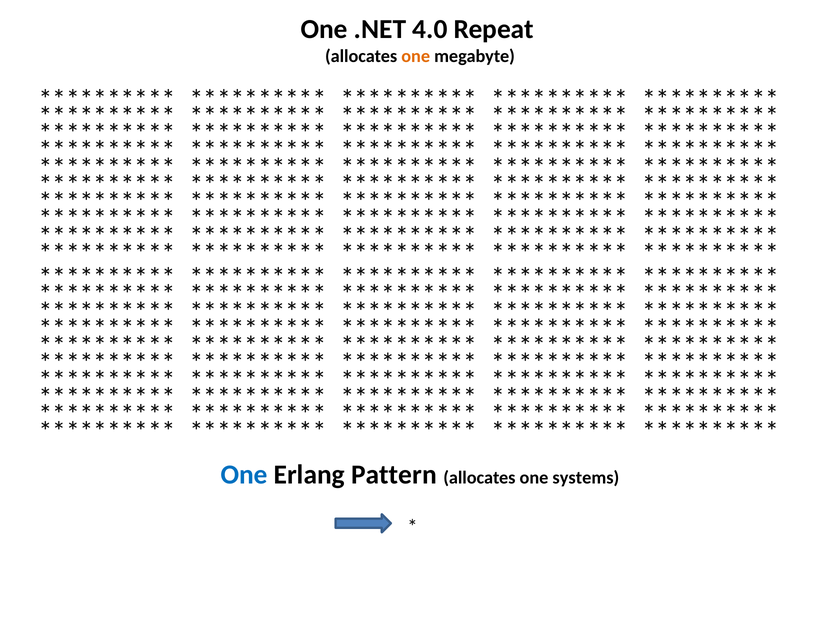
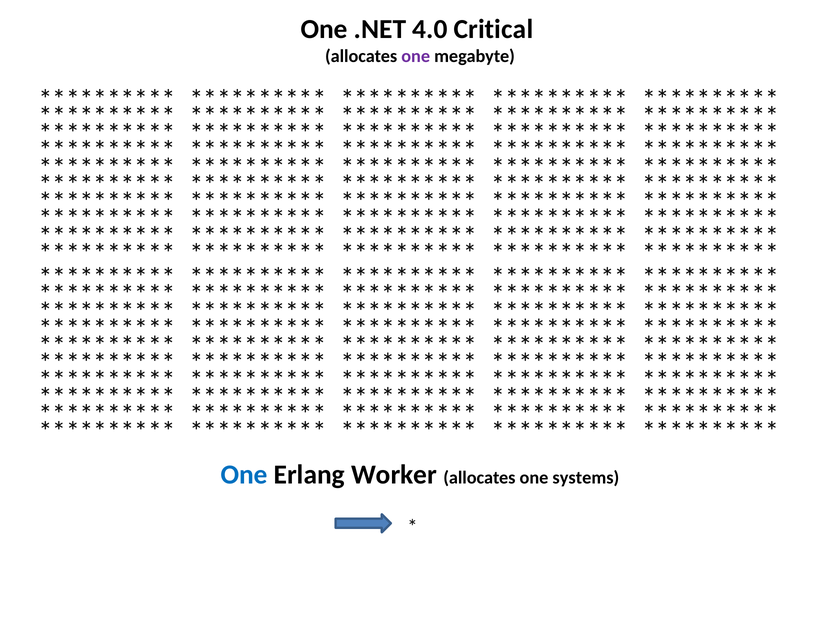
Repeat: Repeat -> Critical (493, 29)
one colour: orange -> purple (416, 56)
Pattern: Pattern -> Worker (394, 475)
